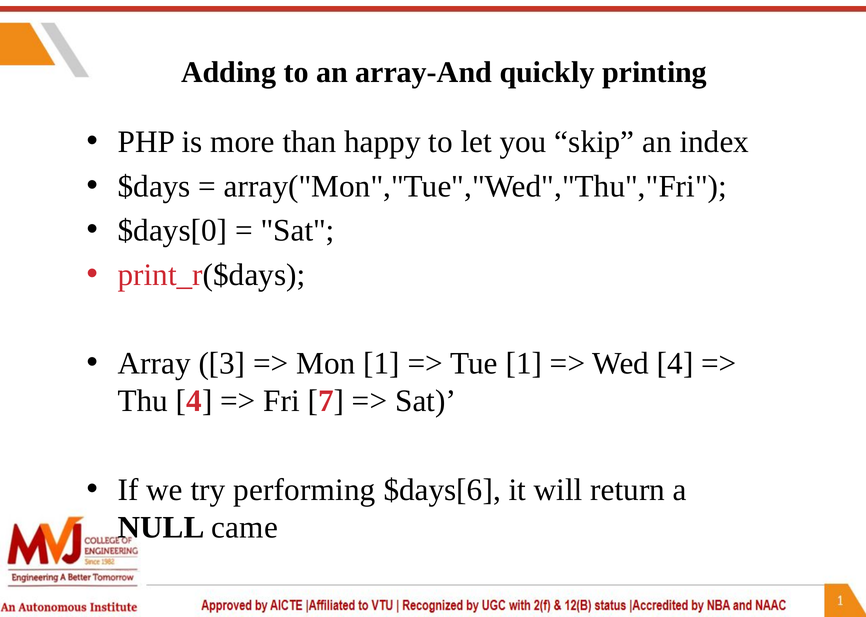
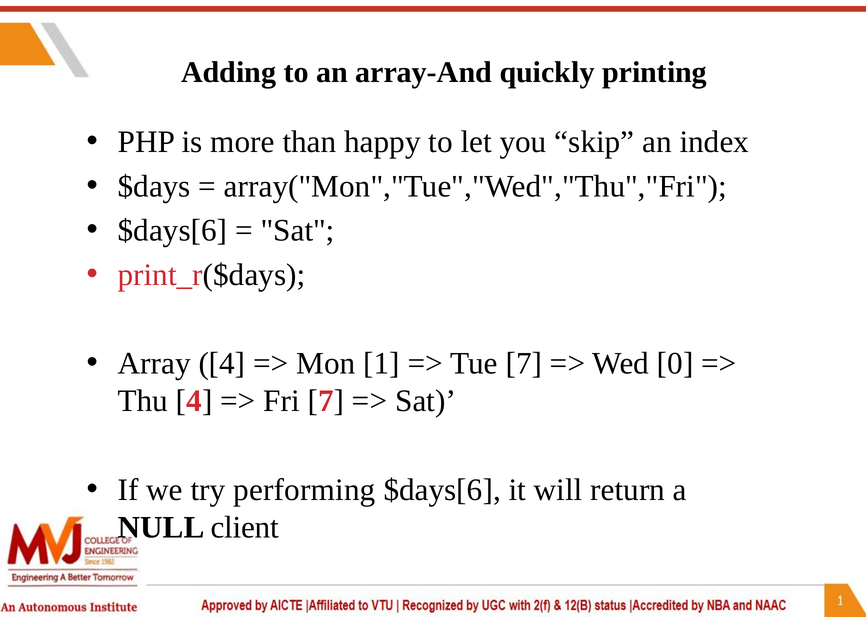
$days[0: $days[0 -> $days[6 (172, 231)
Array 3: 3 -> 4 (222, 364)
Tue 1: 1 -> 7 (524, 364)
Wed 4: 4 -> 0 (675, 364)
came: came -> client (245, 527)
